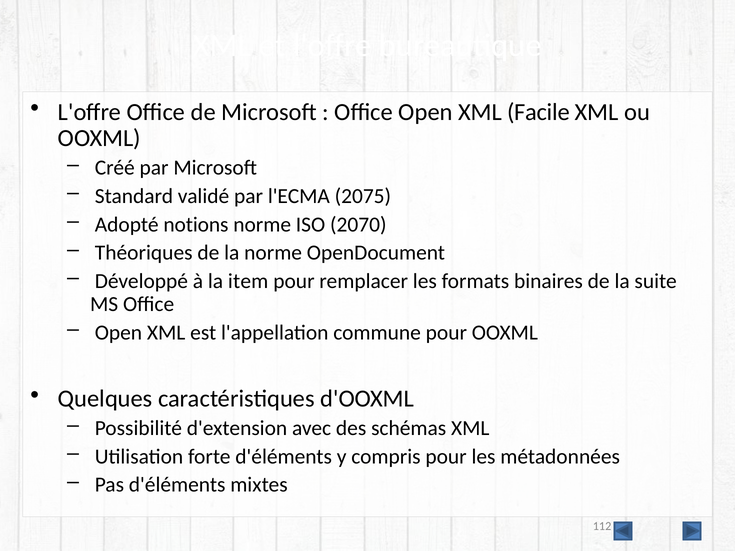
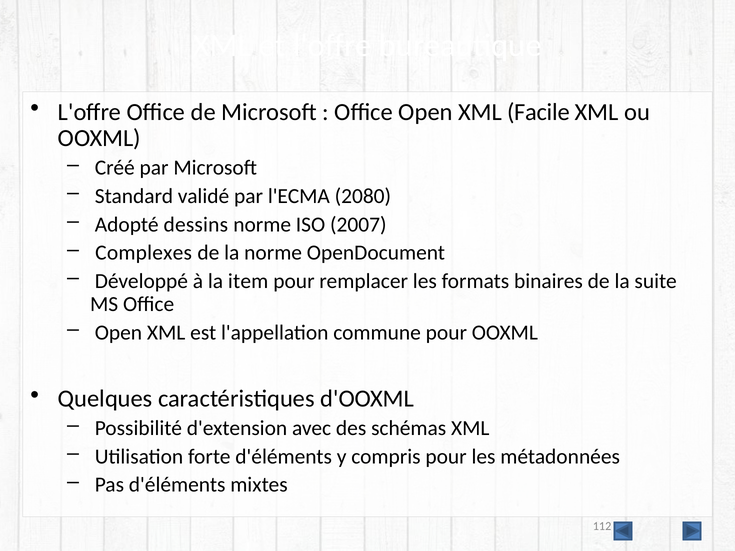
2075: 2075 -> 2080 (363, 196)
notions: notions -> dessins (196, 225)
2070: 2070 -> 2007 (358, 225)
Théoriques: Théoriques -> Complexes (144, 253)
